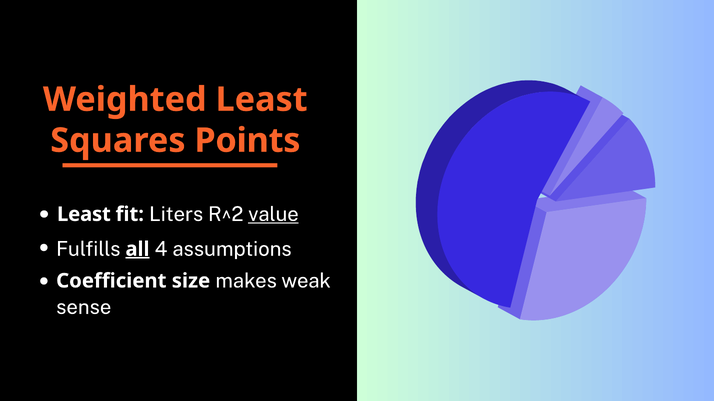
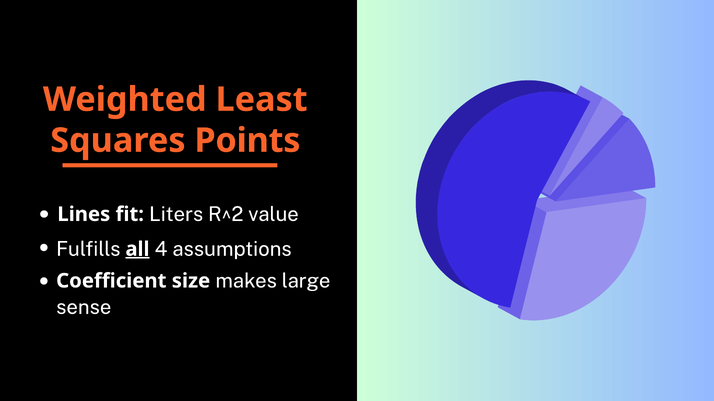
Least: Least -> Lines (84, 215)
value underline: present -> none (273, 215)
weak: weak -> large (306, 281)
